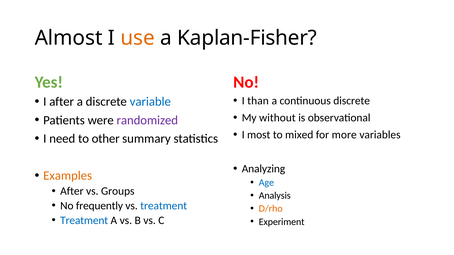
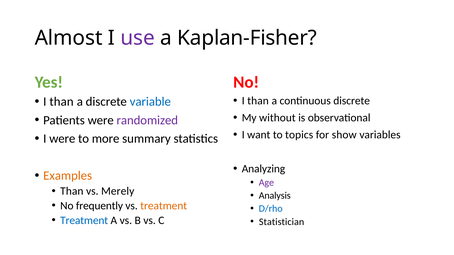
use colour: orange -> purple (138, 38)
after: after -> than (62, 102)
most: most -> want (259, 135)
mixed: mixed -> topics (299, 135)
more: more -> show (344, 135)
I need: need -> were (62, 139)
other: other -> more (106, 139)
Age colour: blue -> purple (266, 183)
After: After -> Than (72, 191)
Groups: Groups -> Merely (118, 191)
treatment colour: blue -> orange (164, 206)
D/rho colour: orange -> blue (271, 209)
Experiment: Experiment -> Statistician (282, 222)
